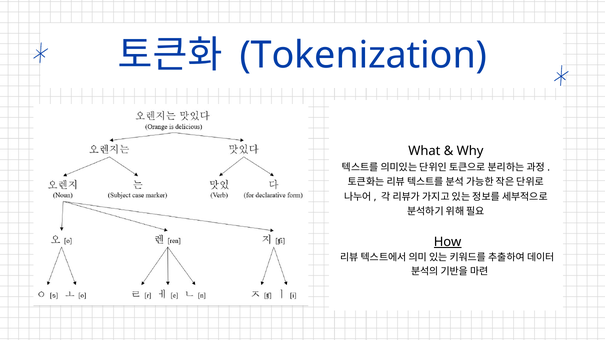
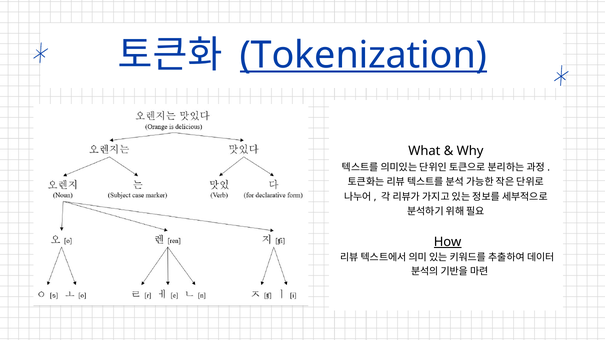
Tokenization underline: none -> present (363, 55)
